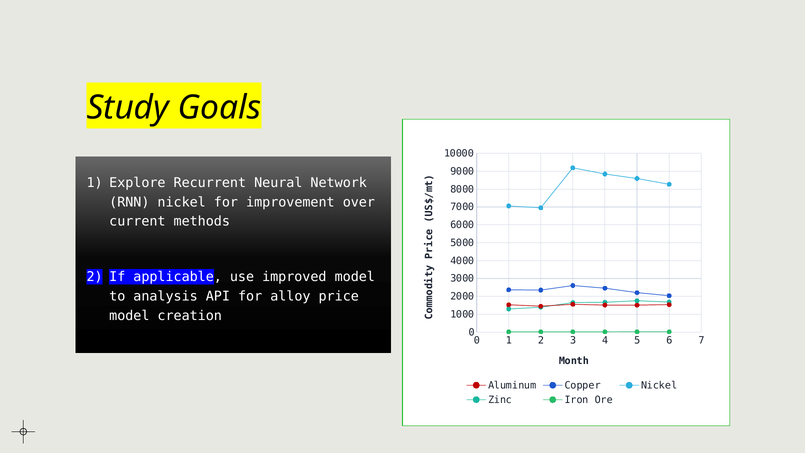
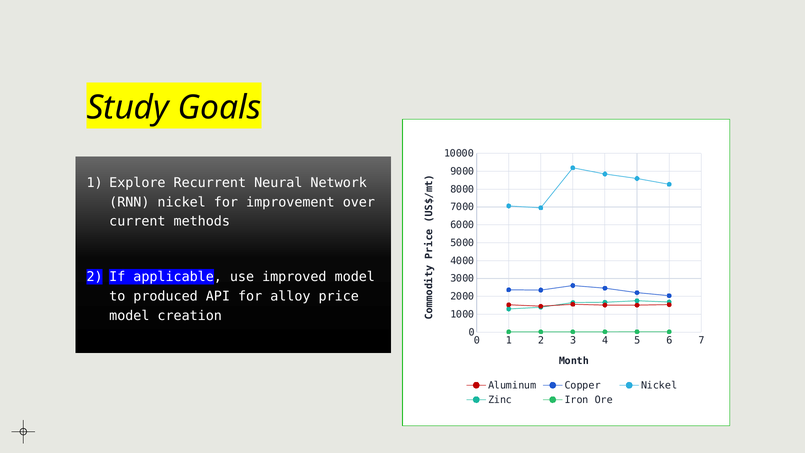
analysis: analysis -> produced (166, 296)
